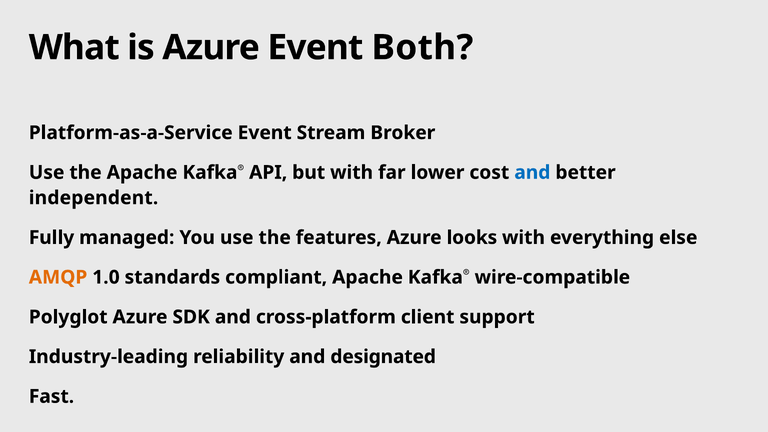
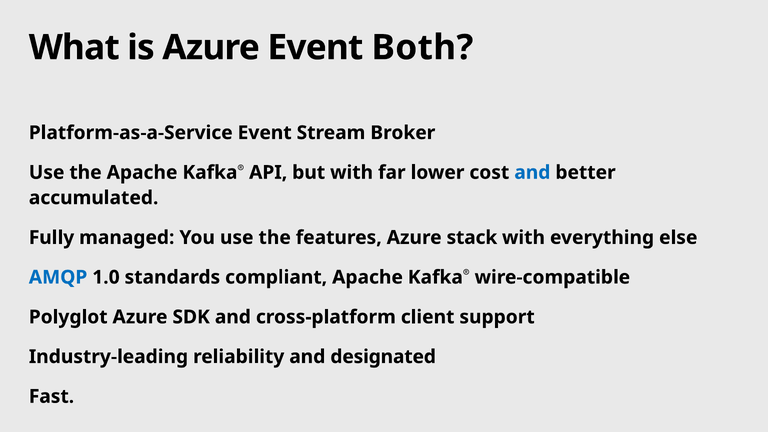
independent: independent -> accumulated (94, 198)
looks: looks -> stack (472, 238)
AMQP colour: orange -> blue (58, 277)
